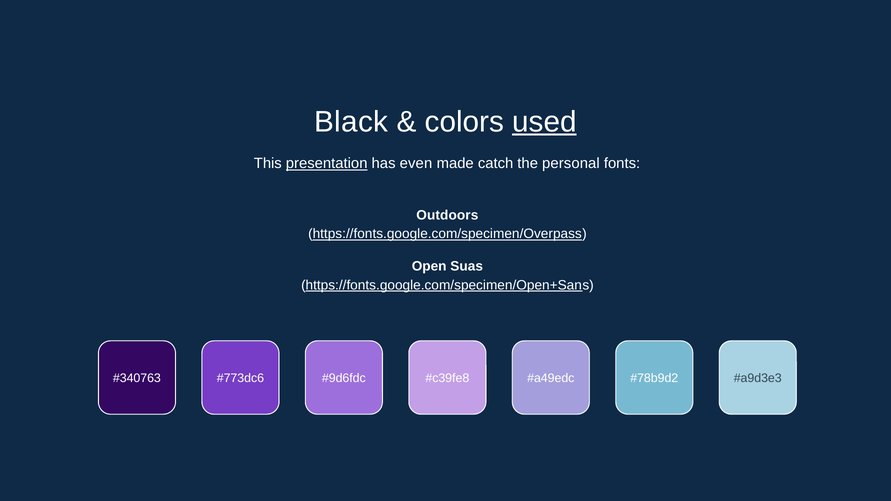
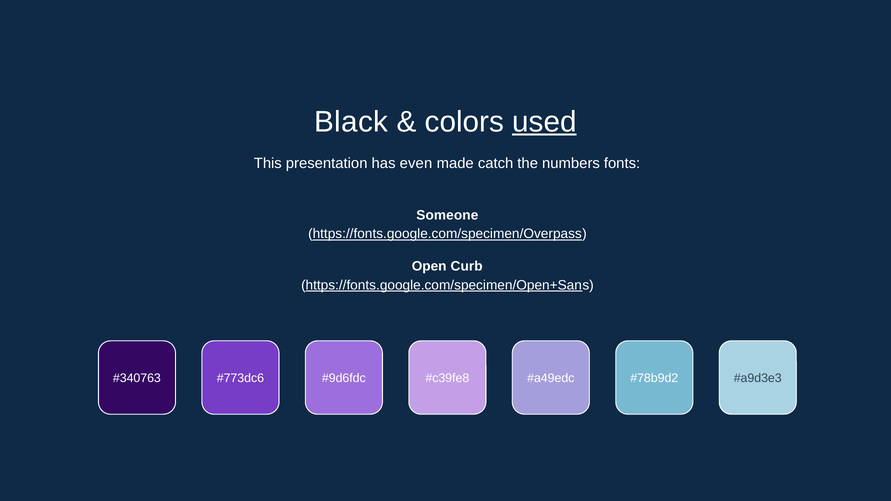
presentation underline: present -> none (327, 164)
personal: personal -> numbers (571, 164)
Outdoors: Outdoors -> Someone (447, 215)
Suas: Suas -> Curb (467, 266)
